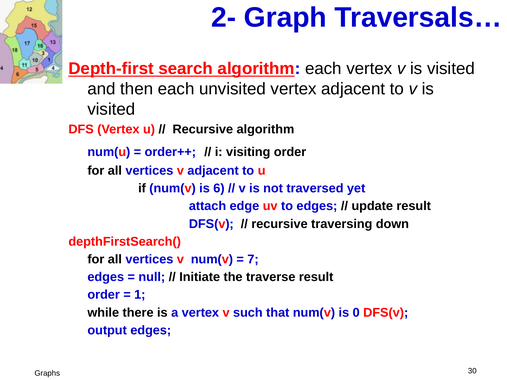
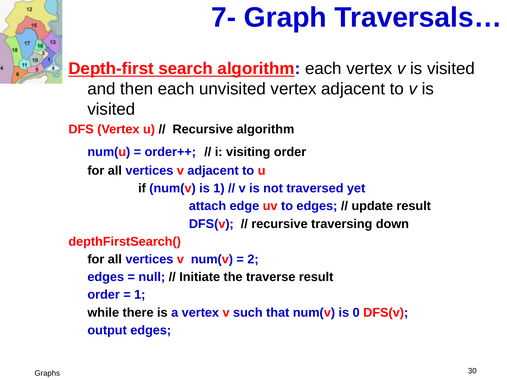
2-: 2- -> 7- (224, 18)
is 6: 6 -> 1 (219, 188)
7: 7 -> 2 (253, 259)
